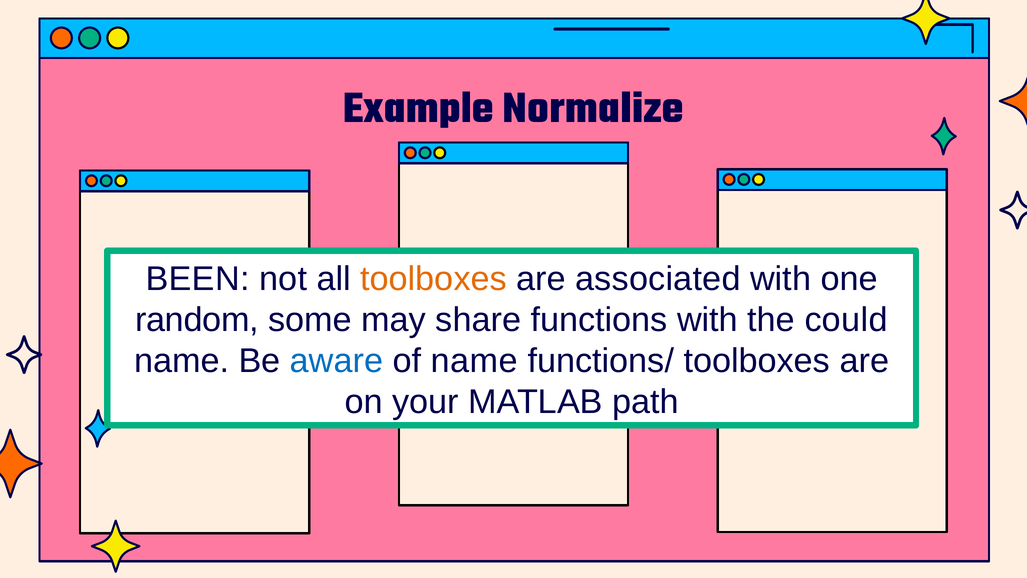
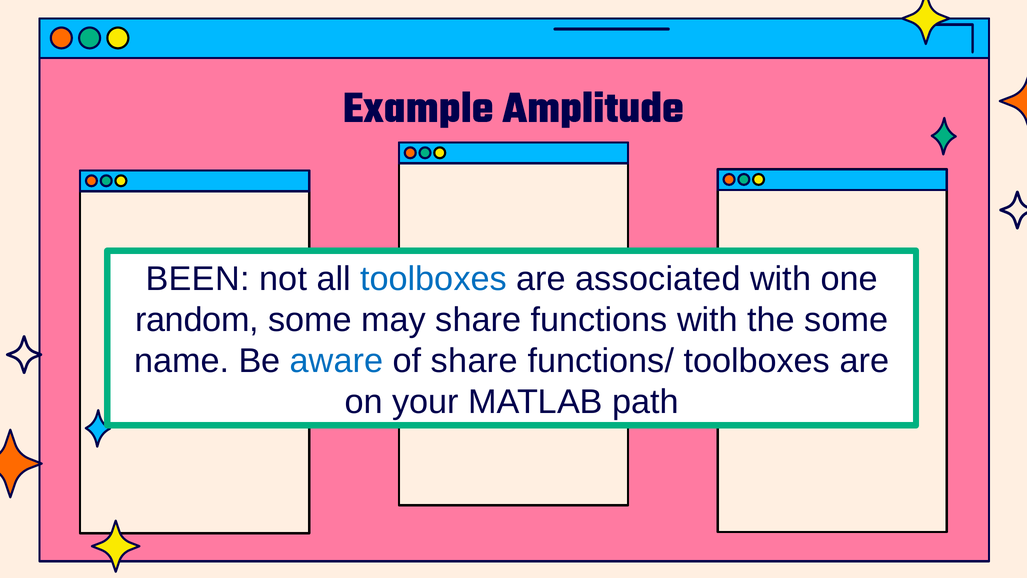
Normalize: Normalize -> Amplitude (593, 107)
toolboxes colour: orange -> blue (434, 279)
the could: could -> some (846, 320)
of name: name -> share (474, 361)
